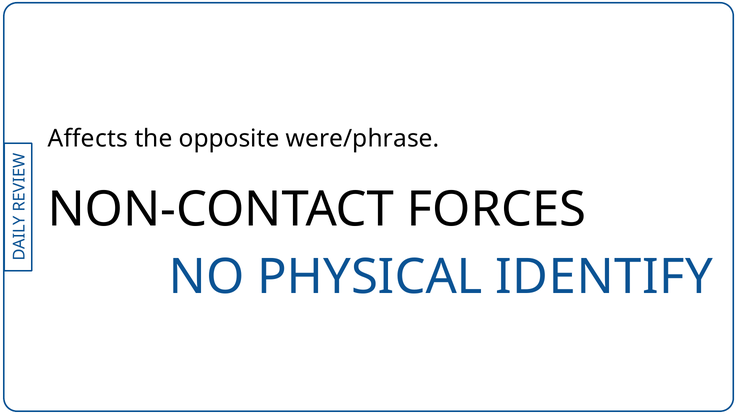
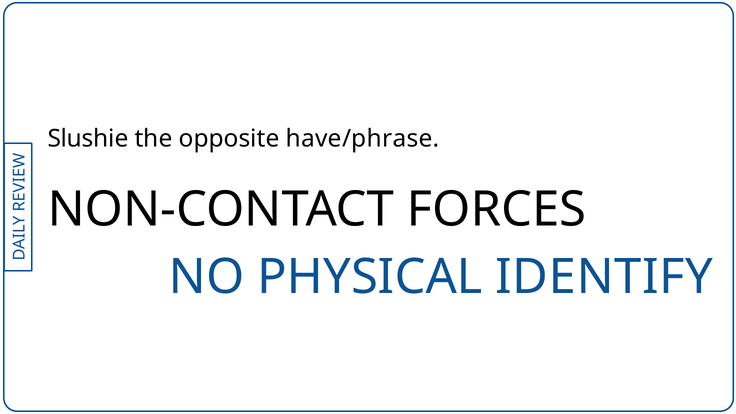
Affects: Affects -> Slushie (88, 139)
were/phrase: were/phrase -> have/phrase (362, 139)
